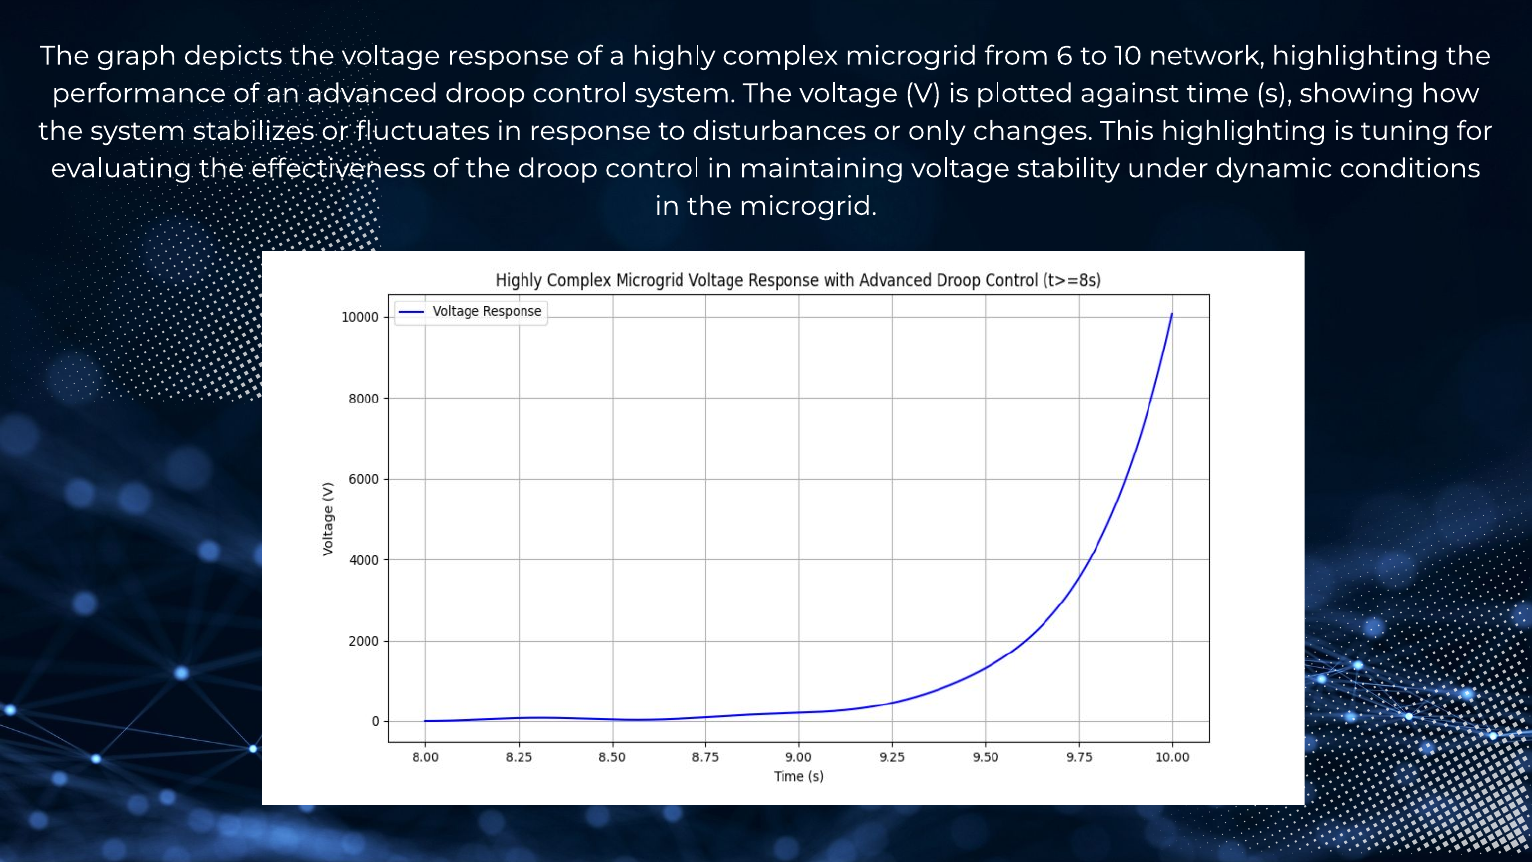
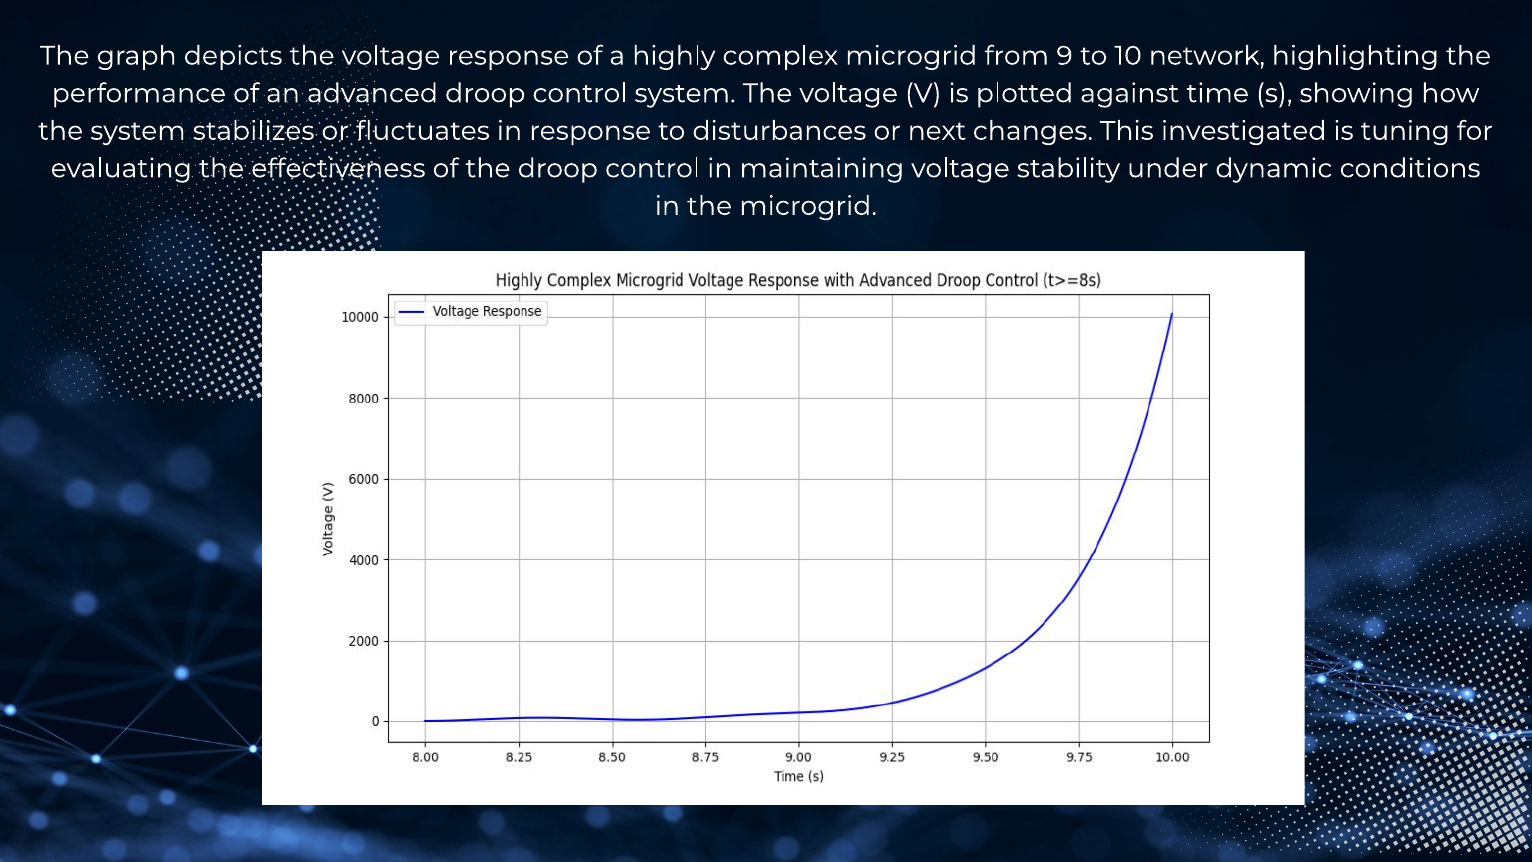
6: 6 -> 9 (1064, 56)
only: only -> next (937, 131)
This highlighting: highlighting -> investigated (1244, 131)
